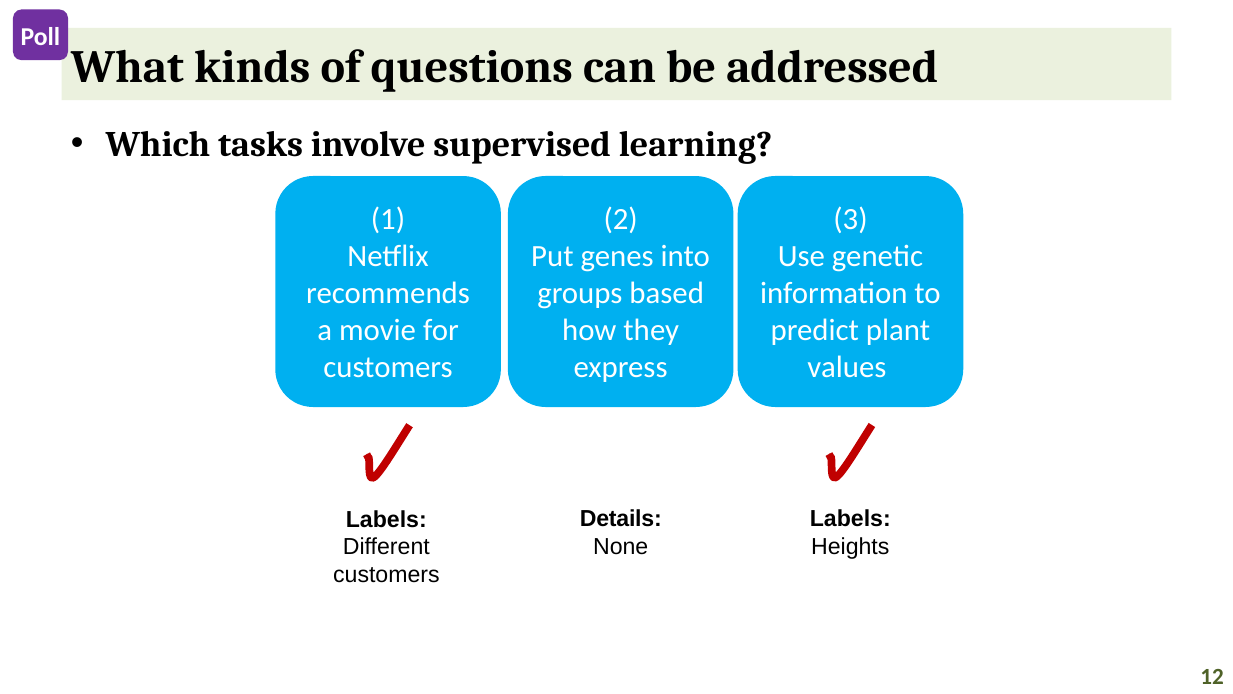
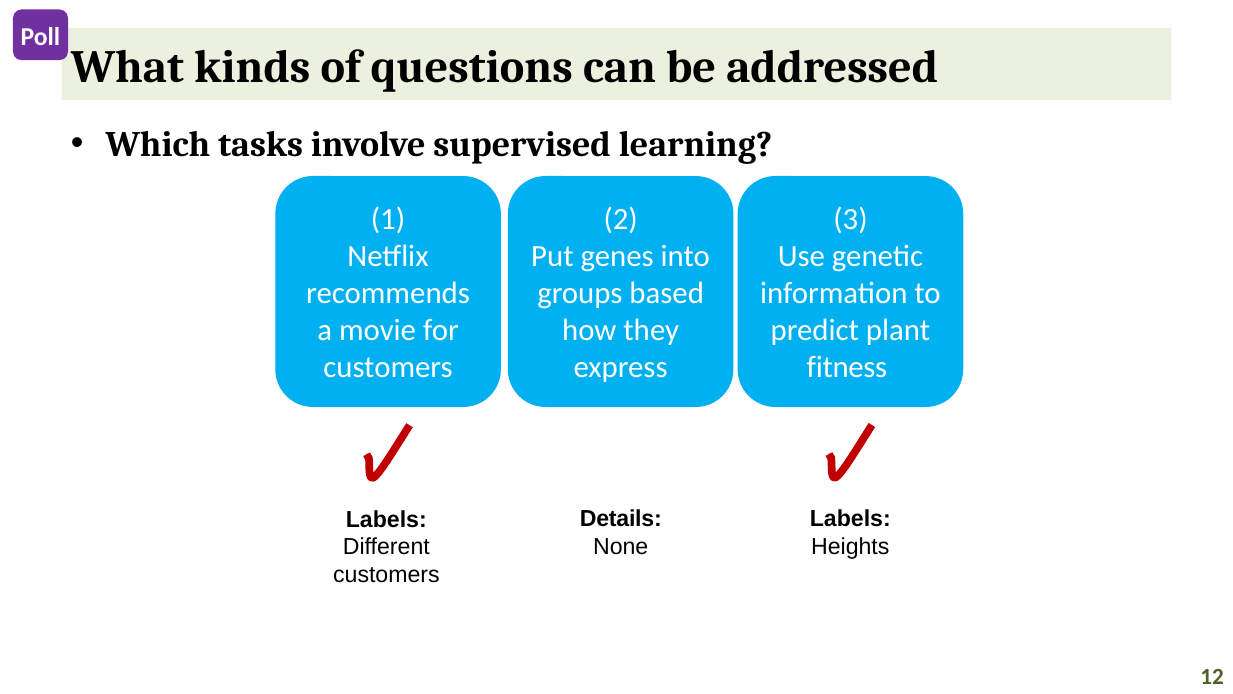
values: values -> fitness (847, 367)
